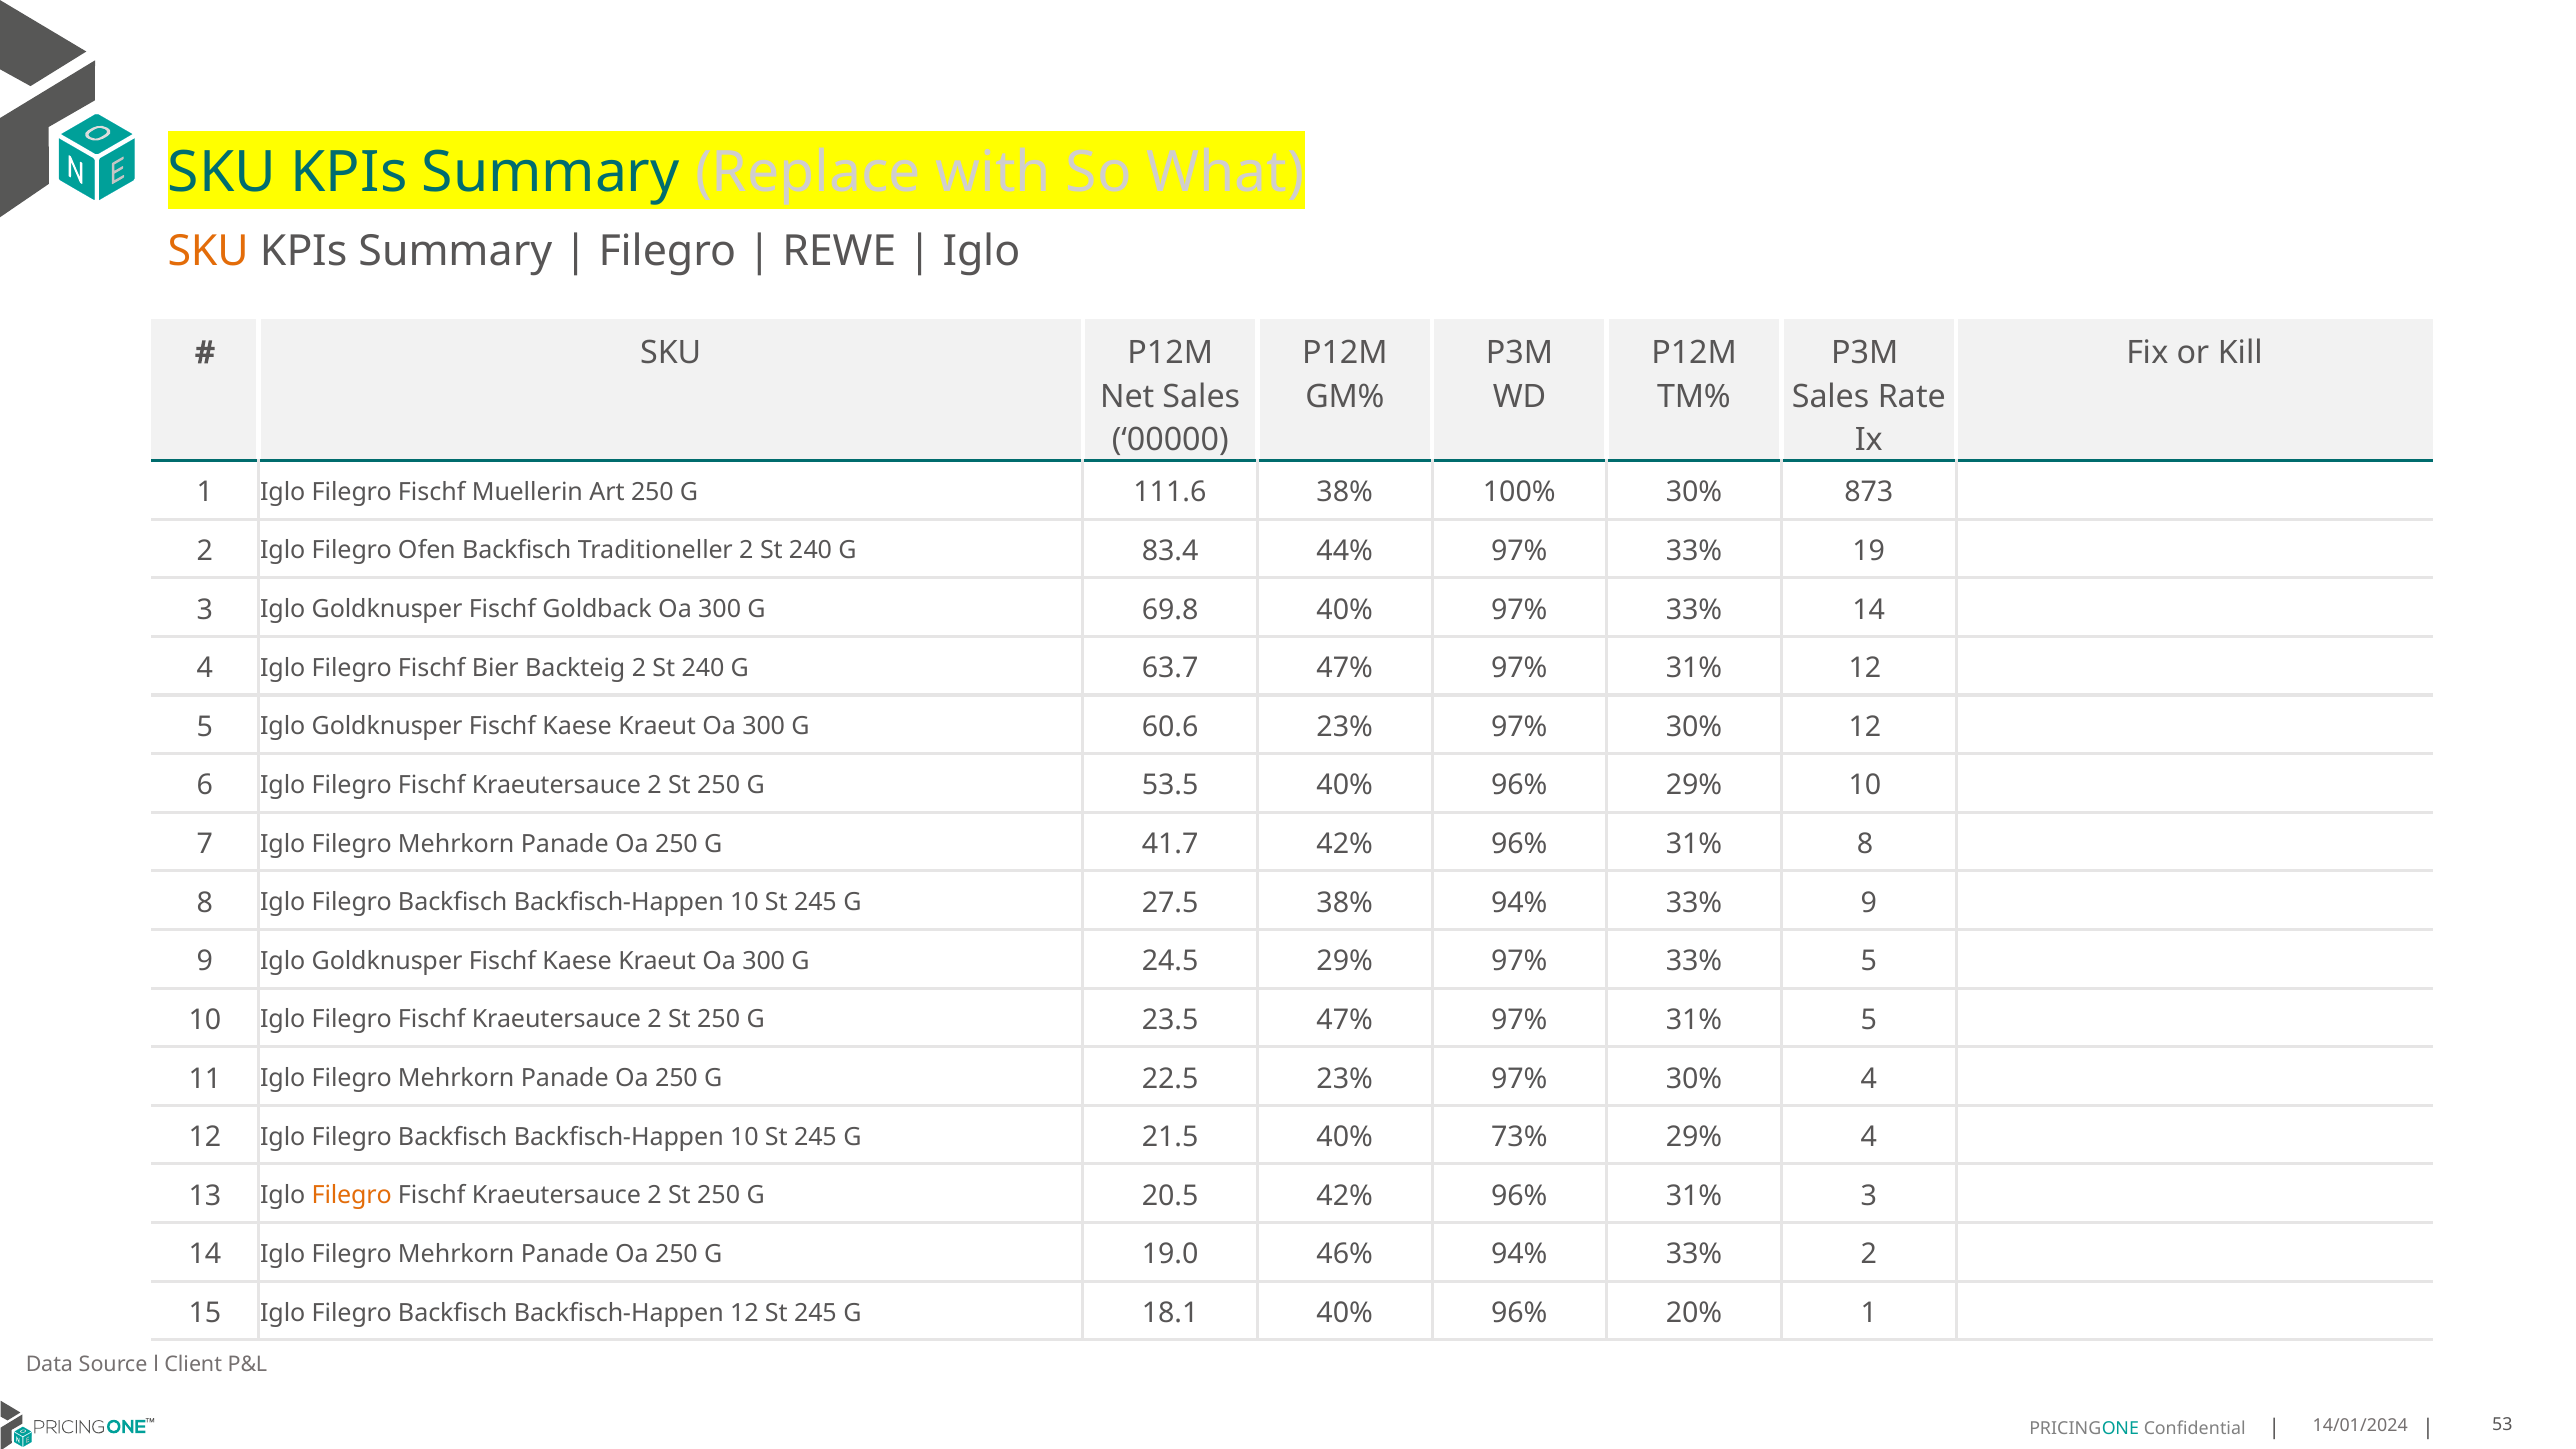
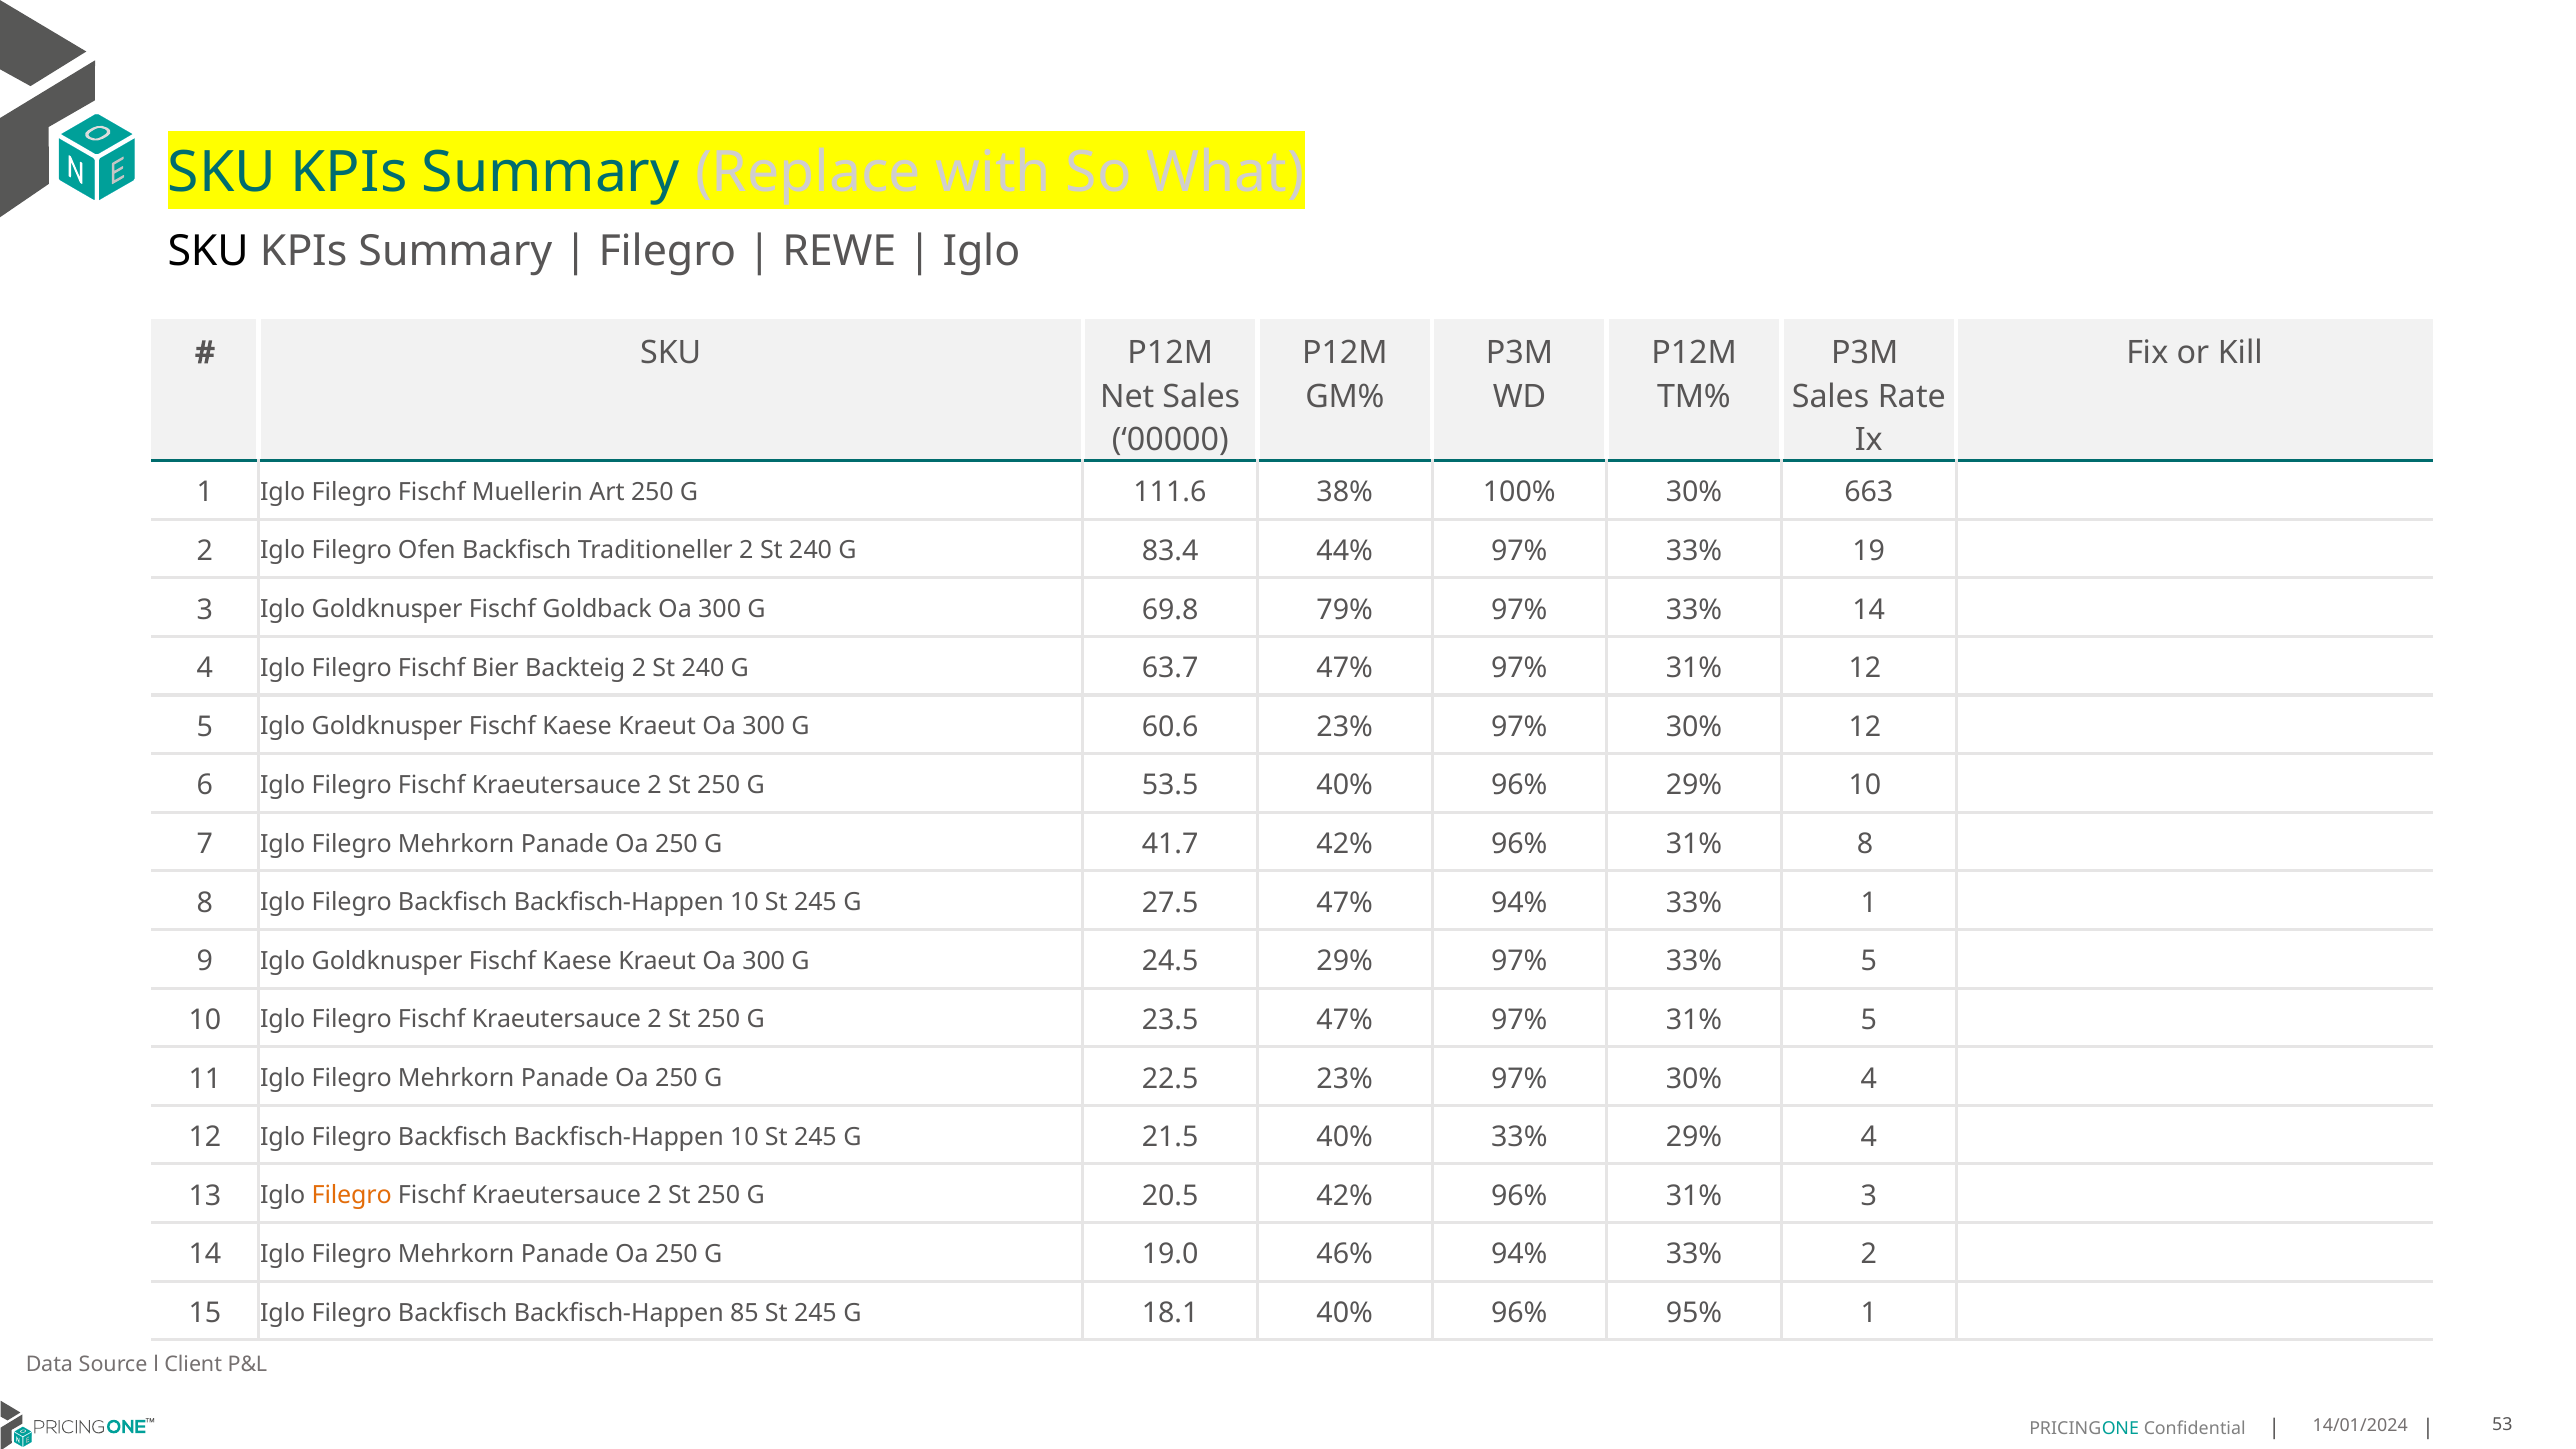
SKU colour: orange -> black (208, 251)
873: 873 -> 663 (1869, 492)
69.8 40%: 40% -> 79% (1345, 610)
27.5 38%: 38% -> 47% (1345, 903)
33% 9: 9 -> 1 (1869, 903)
40% 73%: 73% -> 33% (1519, 1137)
Backfisch-Happen 12: 12 -> 85 (744, 1313)
20%: 20% -> 95% (1694, 1313)
